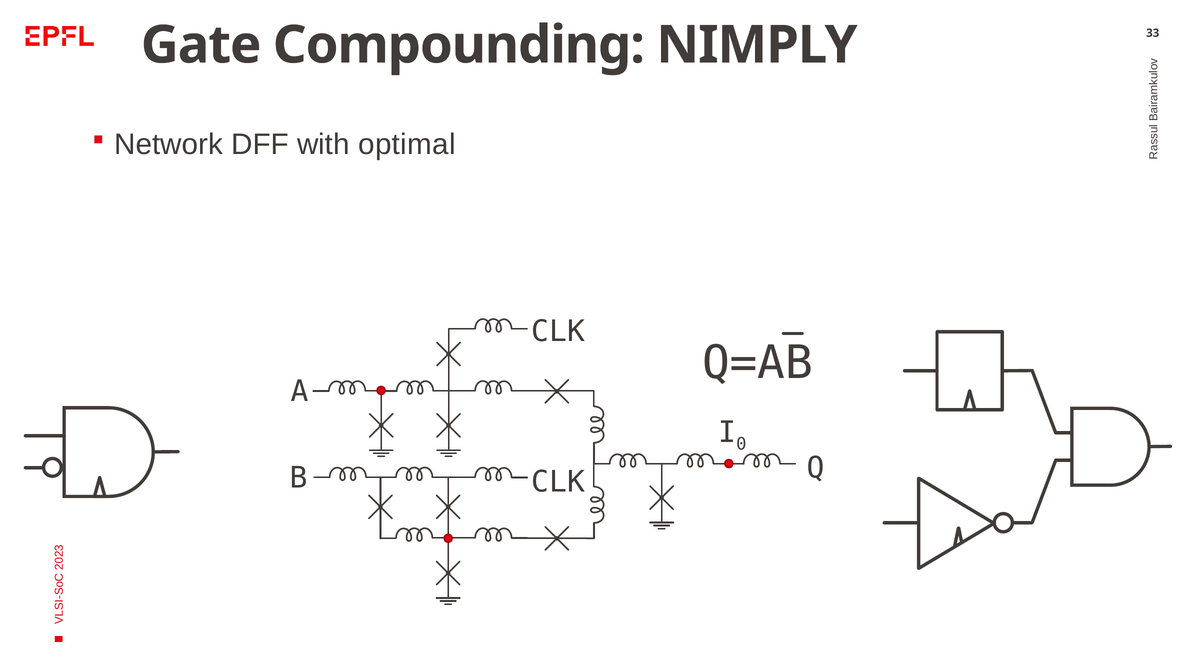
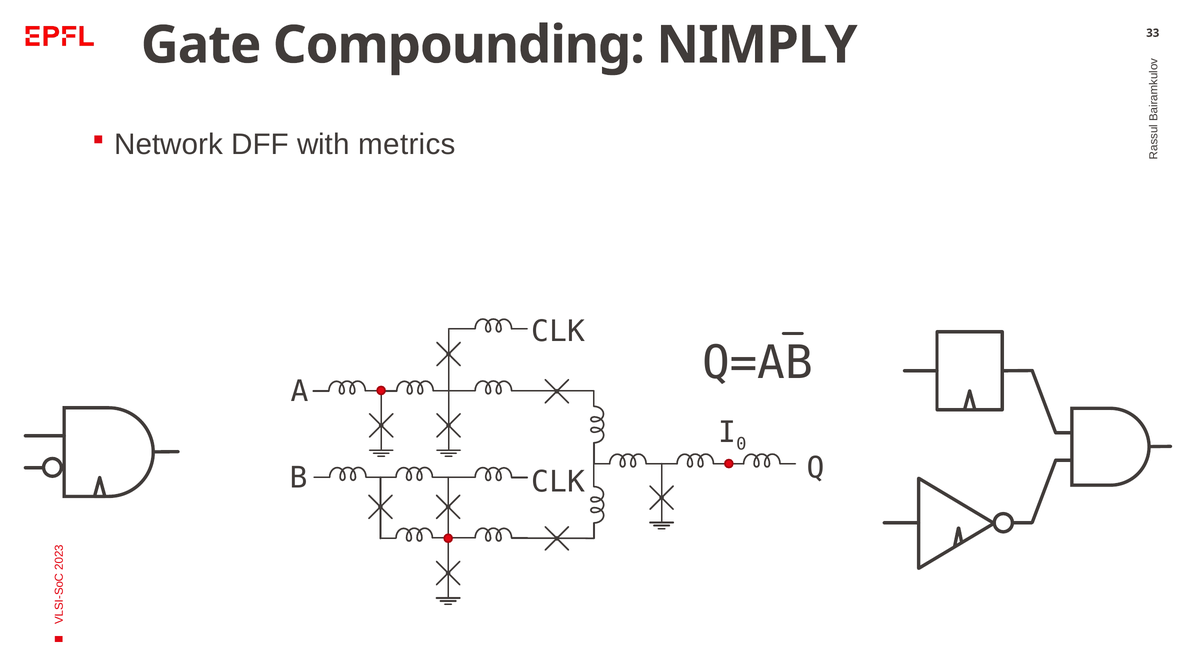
optimal: optimal -> metrics (407, 145)
